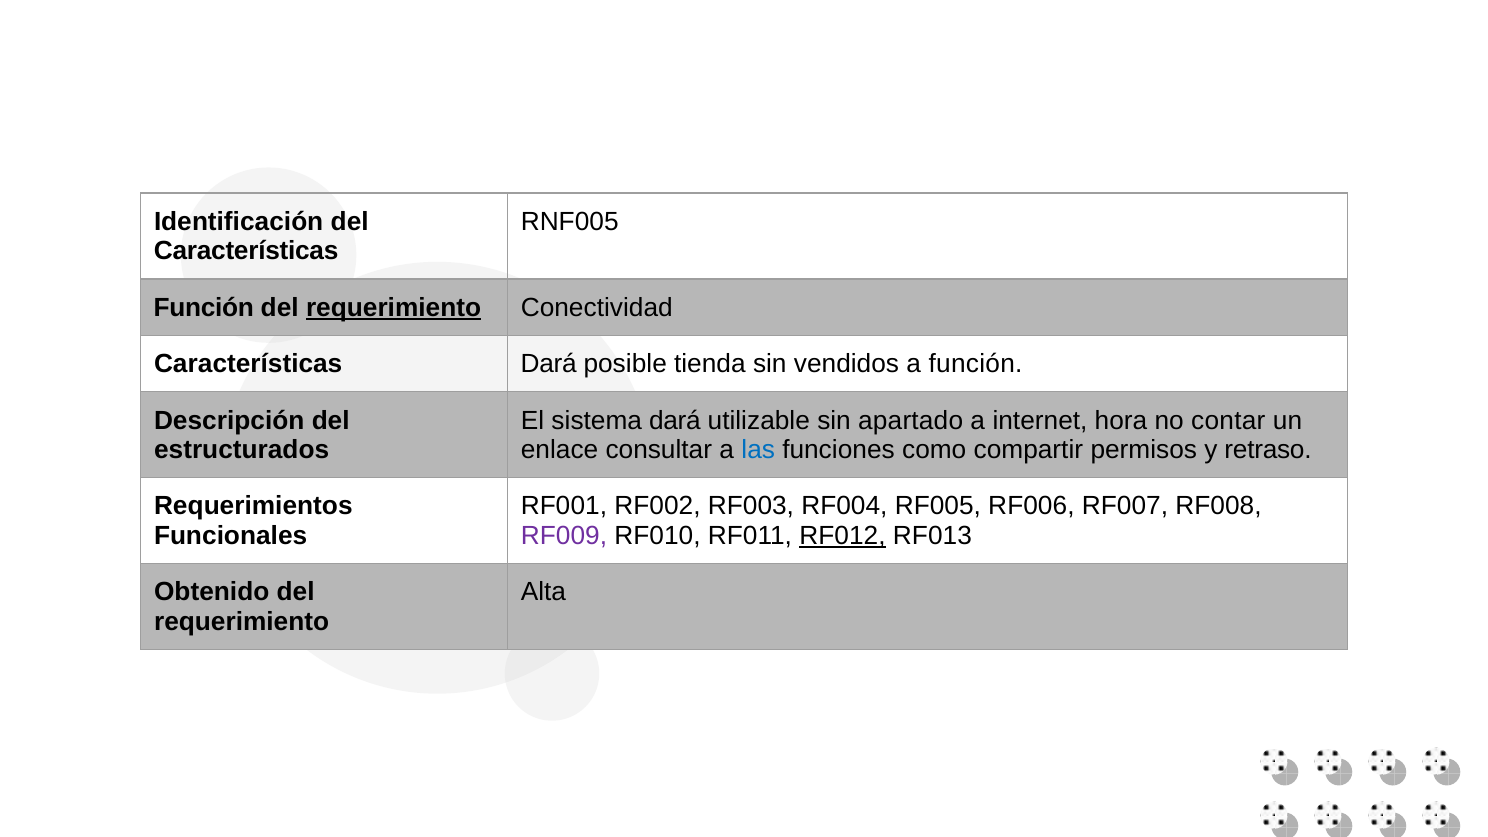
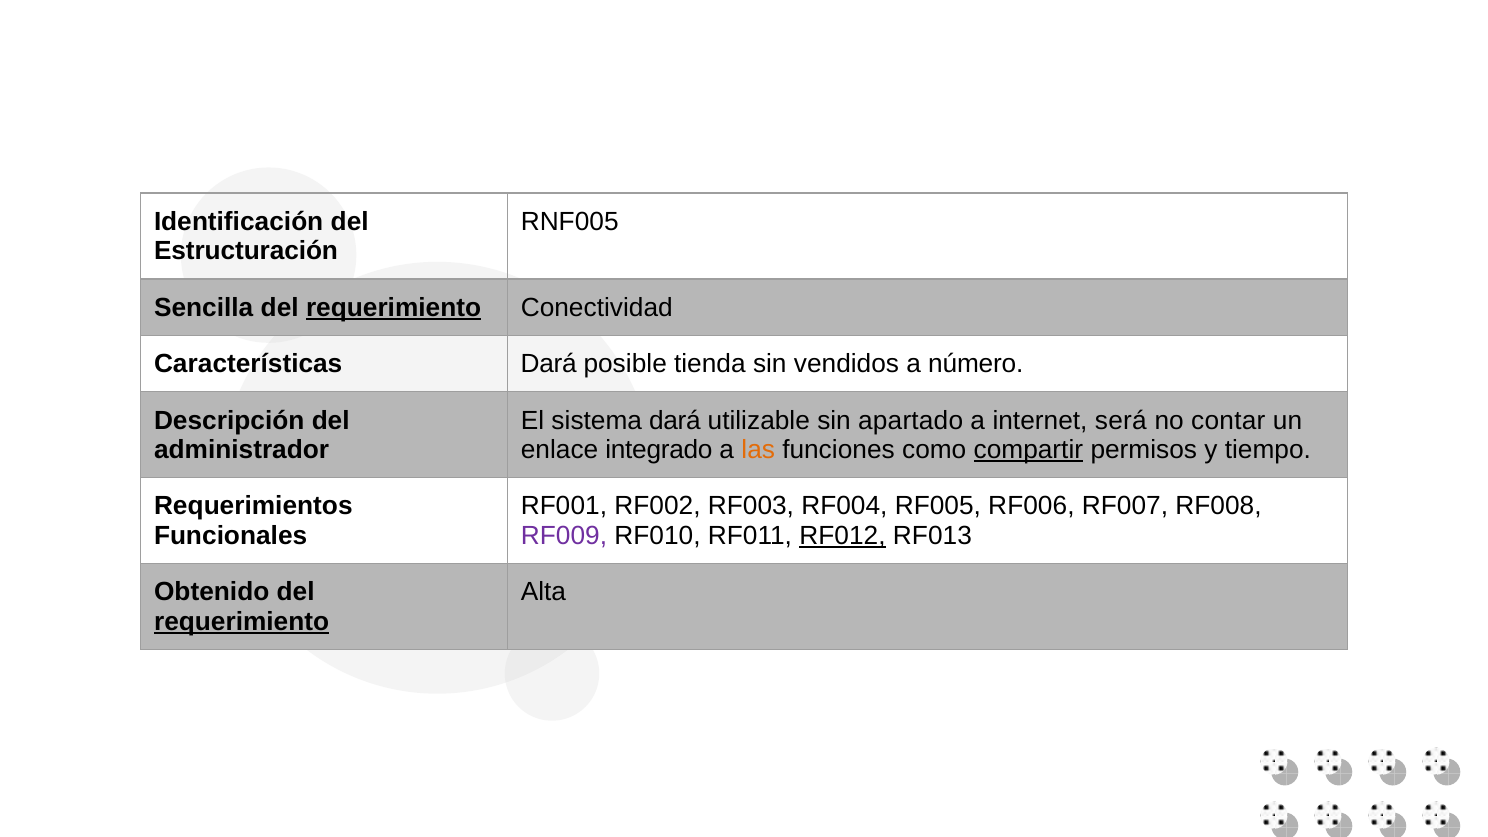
Características: Características -> Estructuración (246, 251)
Función: Función -> Sencilla (204, 308)
a función: función -> número (976, 364)
hora: hora -> será (1121, 420)
estructurados: estructurados -> administrador (242, 450)
consultar: consultar -> integrado (659, 450)
las colour: blue -> orange (758, 450)
compartir underline: none -> present (1028, 450)
retraso: retraso -> tiempo (1268, 450)
requerimiento underline: none -> present (242, 622)
